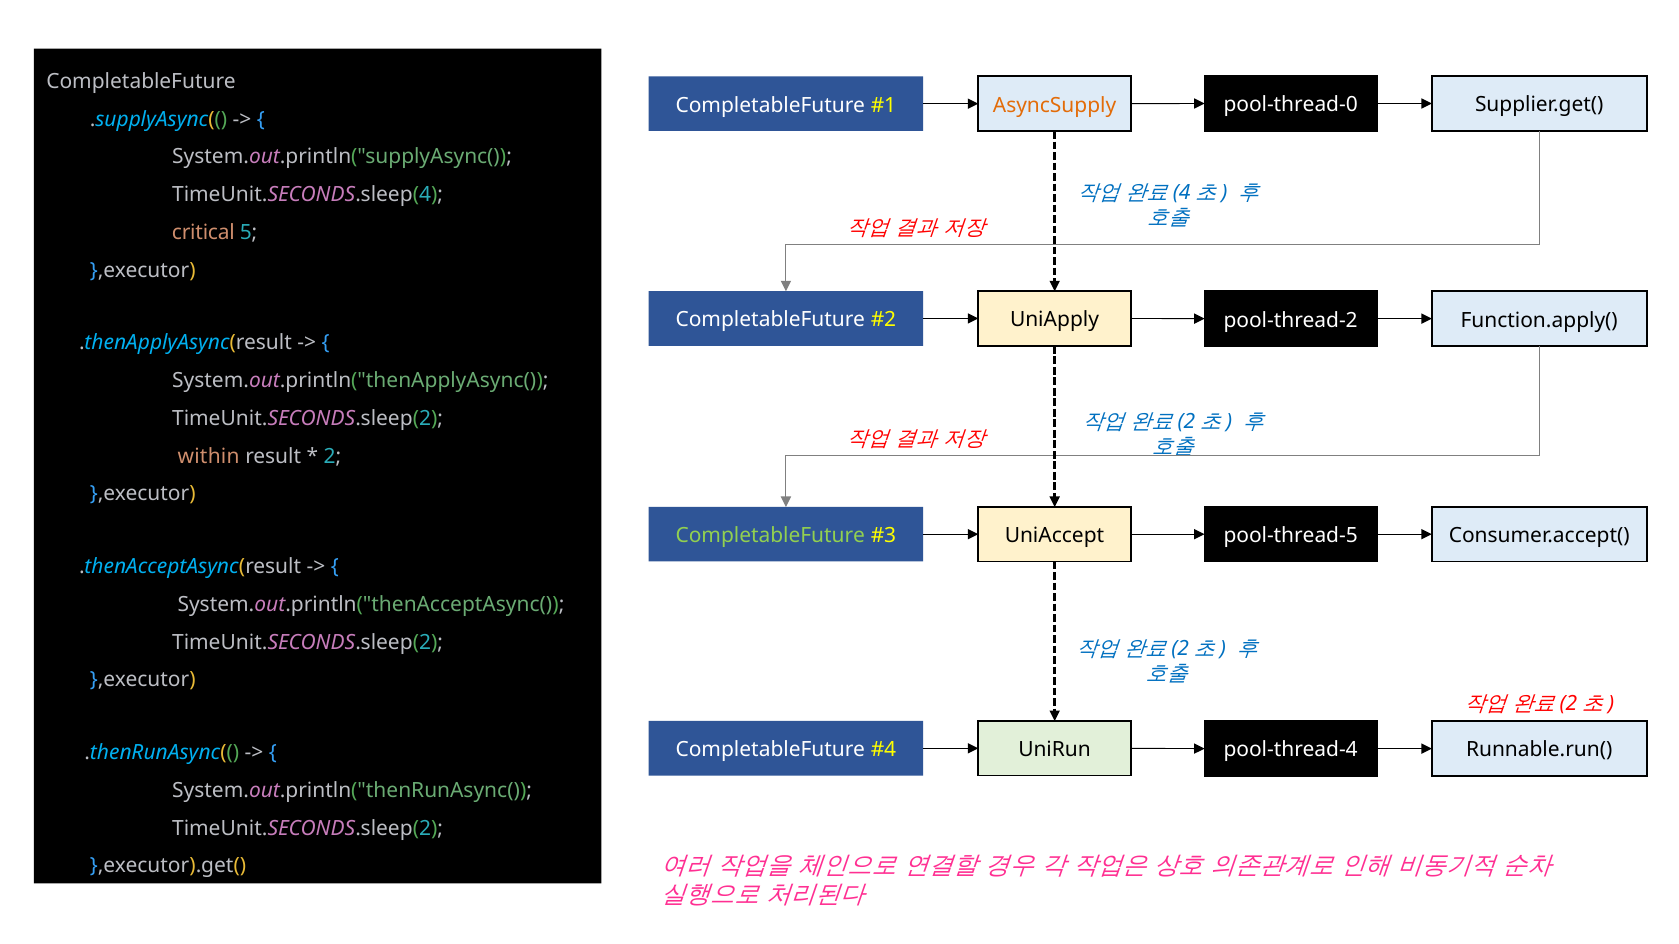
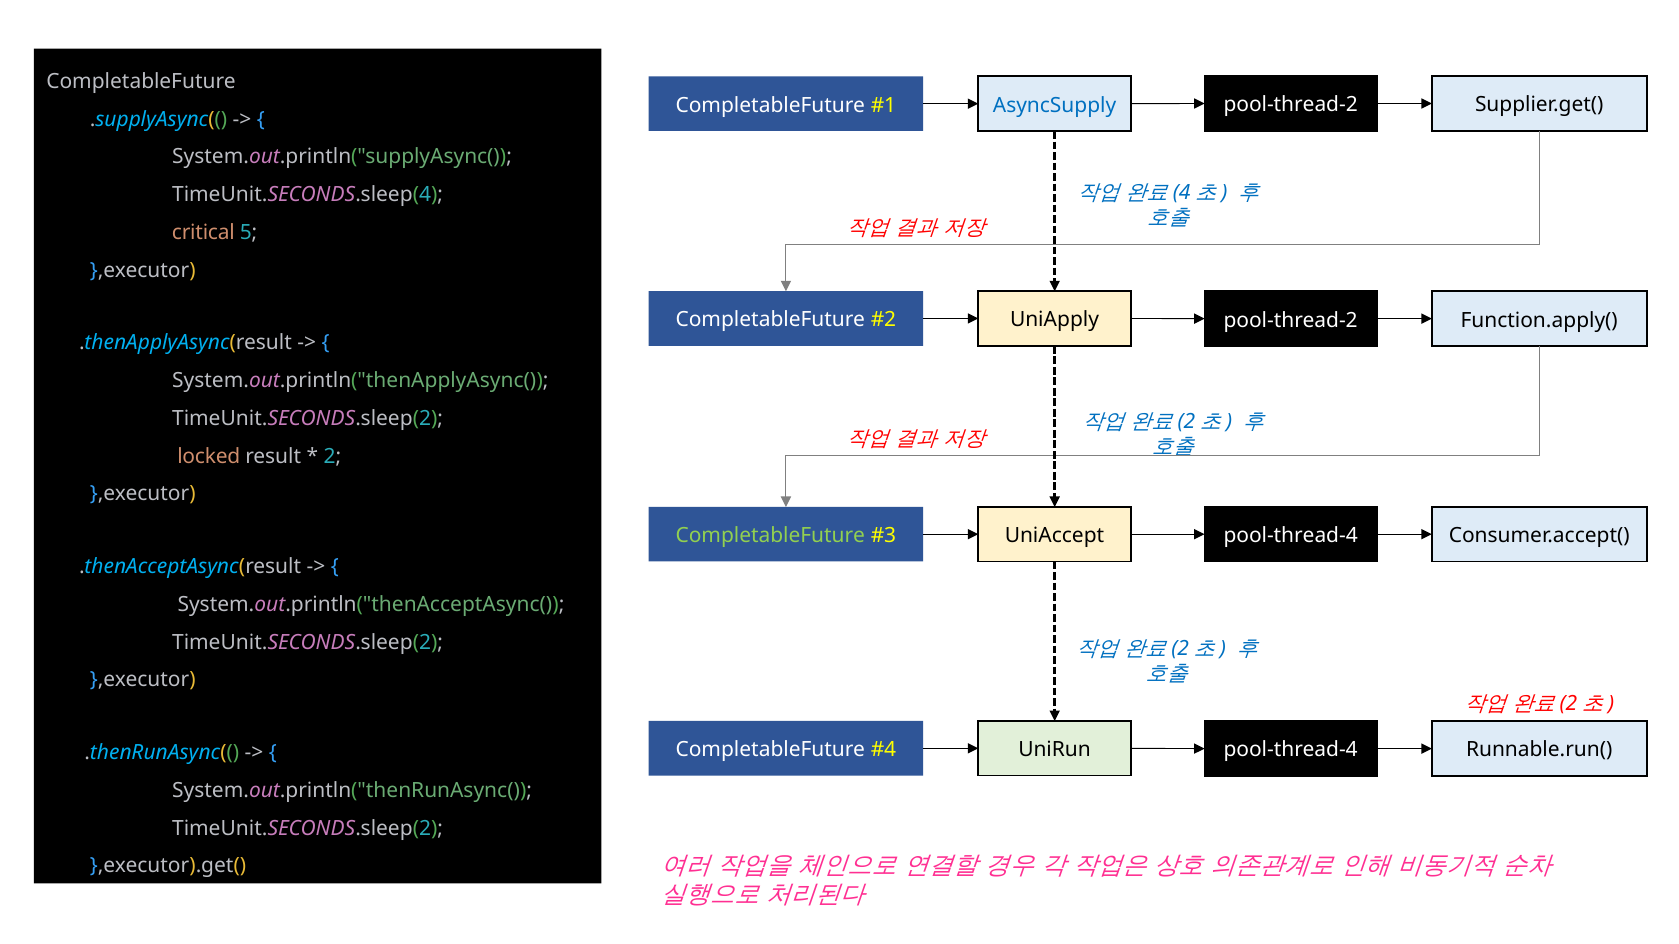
pool-thread-0: pool-thread-0 -> pool-thread-2 (1291, 105)
AsyncSupply colour: orange -> blue (1055, 105)
within: within -> locked (209, 456)
pool-thread-5: pool-thread-5 -> pool-thread-4 (1291, 536)
